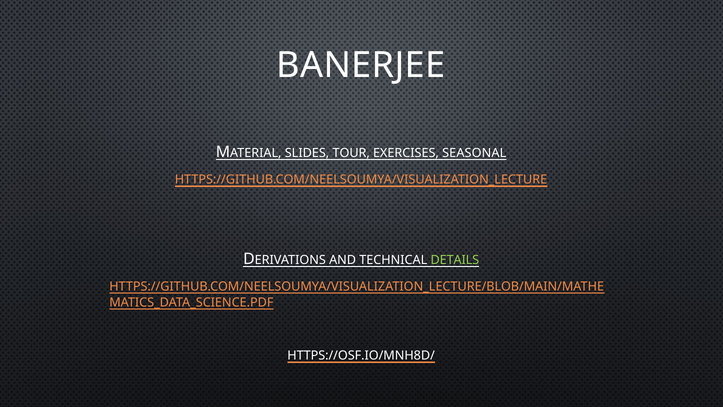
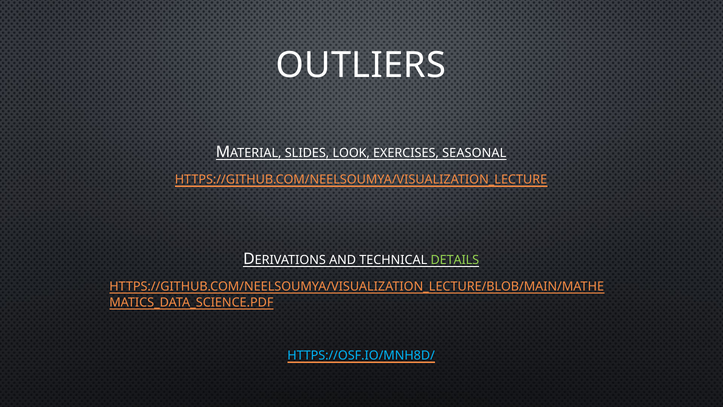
BANERJEE: BANERJEE -> OUTLIERS (361, 65)
TOUR: TOUR -> LOOK (351, 153)
HTTPS://OSF.IO/MNH8D/ colour: white -> light blue (361, 355)
